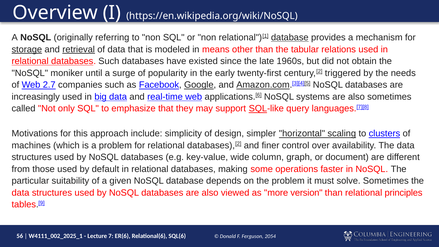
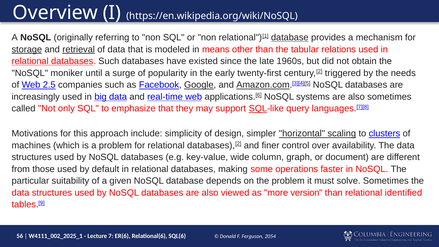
2.7: 2.7 -> 2.5 (49, 85)
principles: principles -> identified (403, 193)
